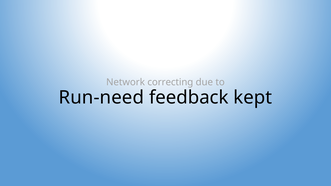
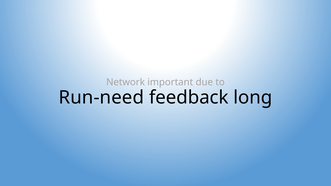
correcting: correcting -> important (170, 82)
kept: kept -> long (253, 98)
